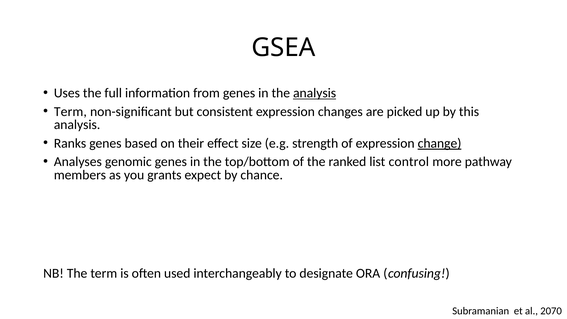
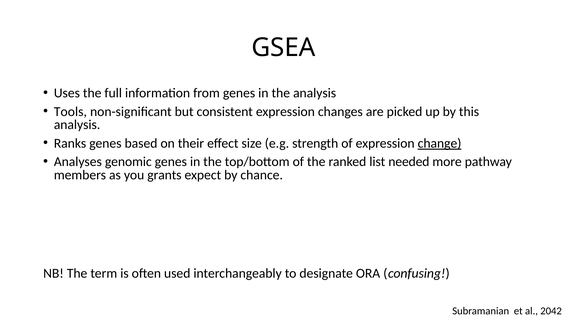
analysis underline: present -> none (315, 93)
Term: Term -> Tools (70, 112)
control: control -> needed (409, 162)
2070: 2070 -> 2042 (551, 311)
